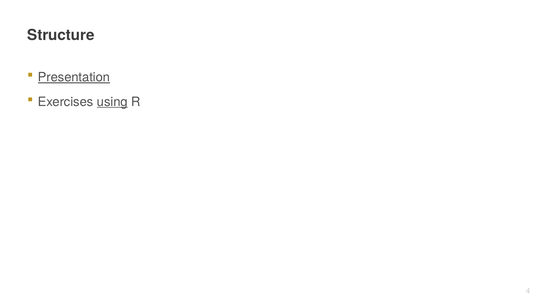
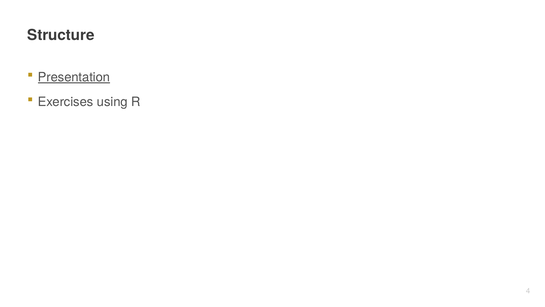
using underline: present -> none (112, 102)
